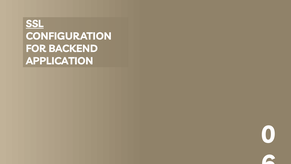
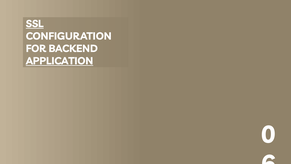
APPLICATION underline: none -> present (60, 61)
